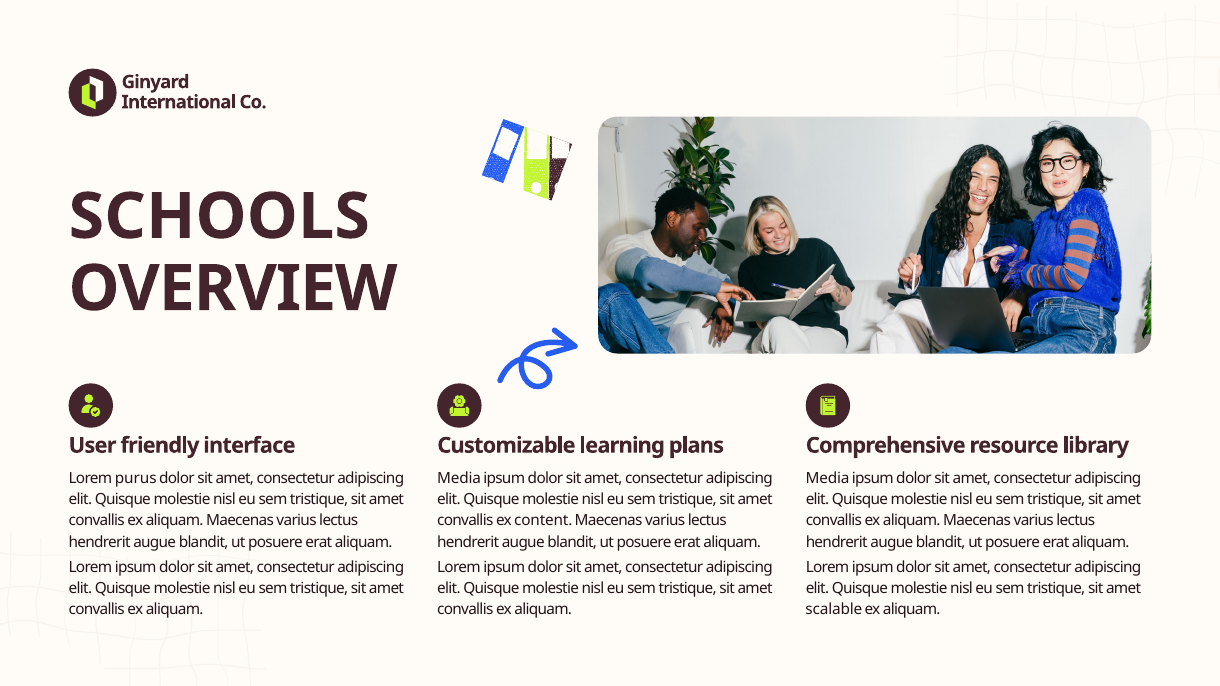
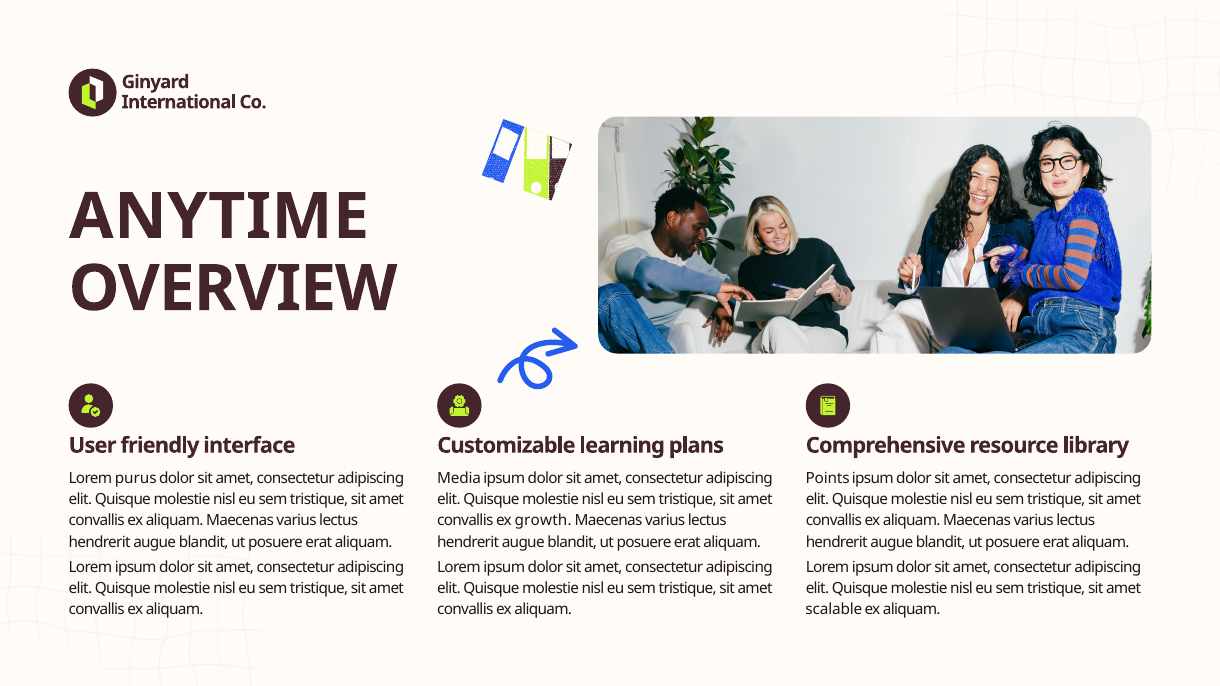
SCHOOLS: SCHOOLS -> ANYTIME (219, 217)
Media: Media -> Points (828, 478)
content: content -> growth (543, 521)
